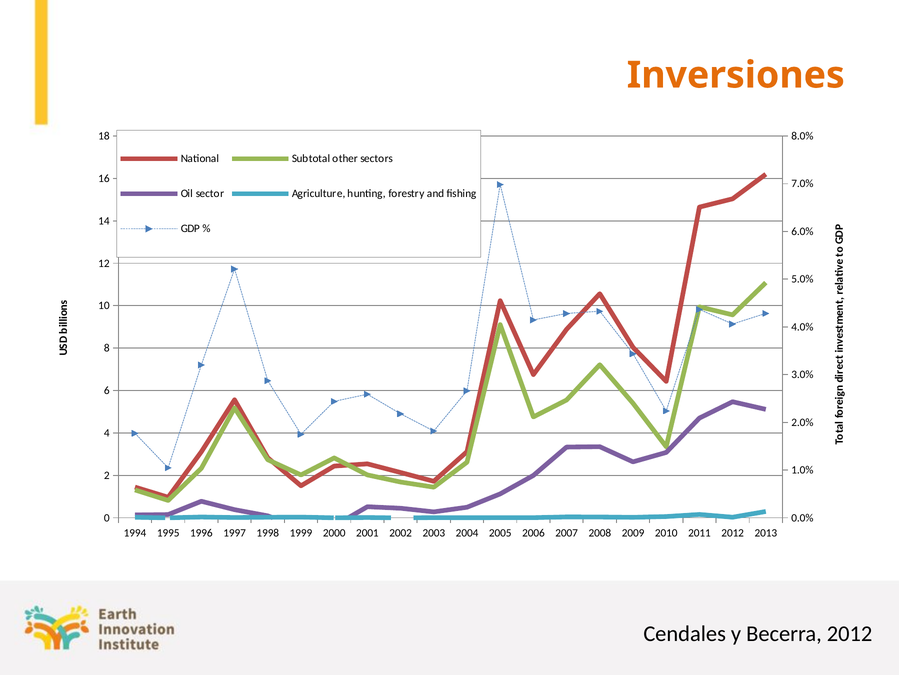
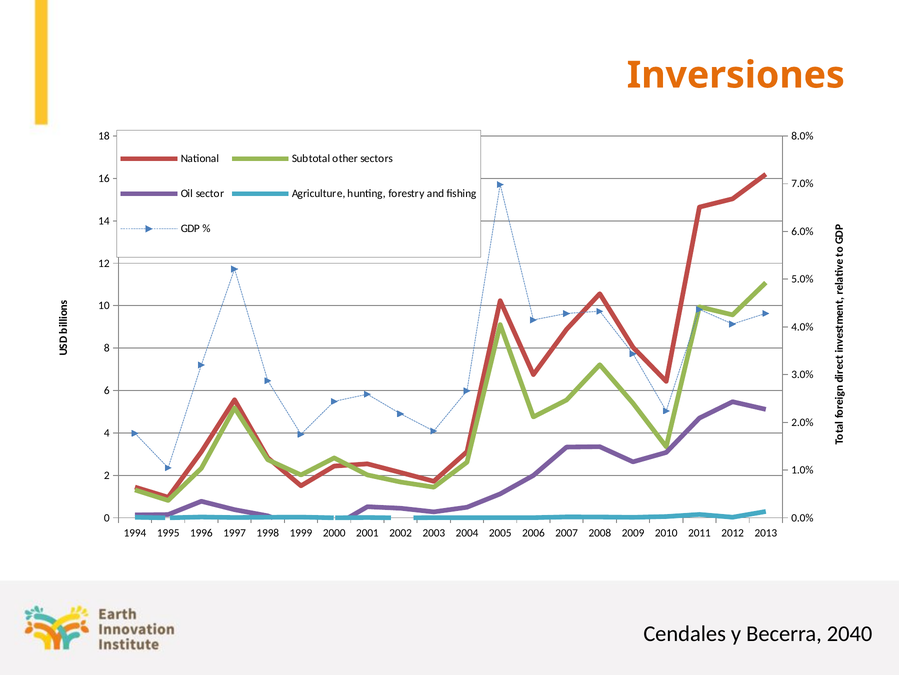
Becerra 2012: 2012 -> 2040 (850, 633)
